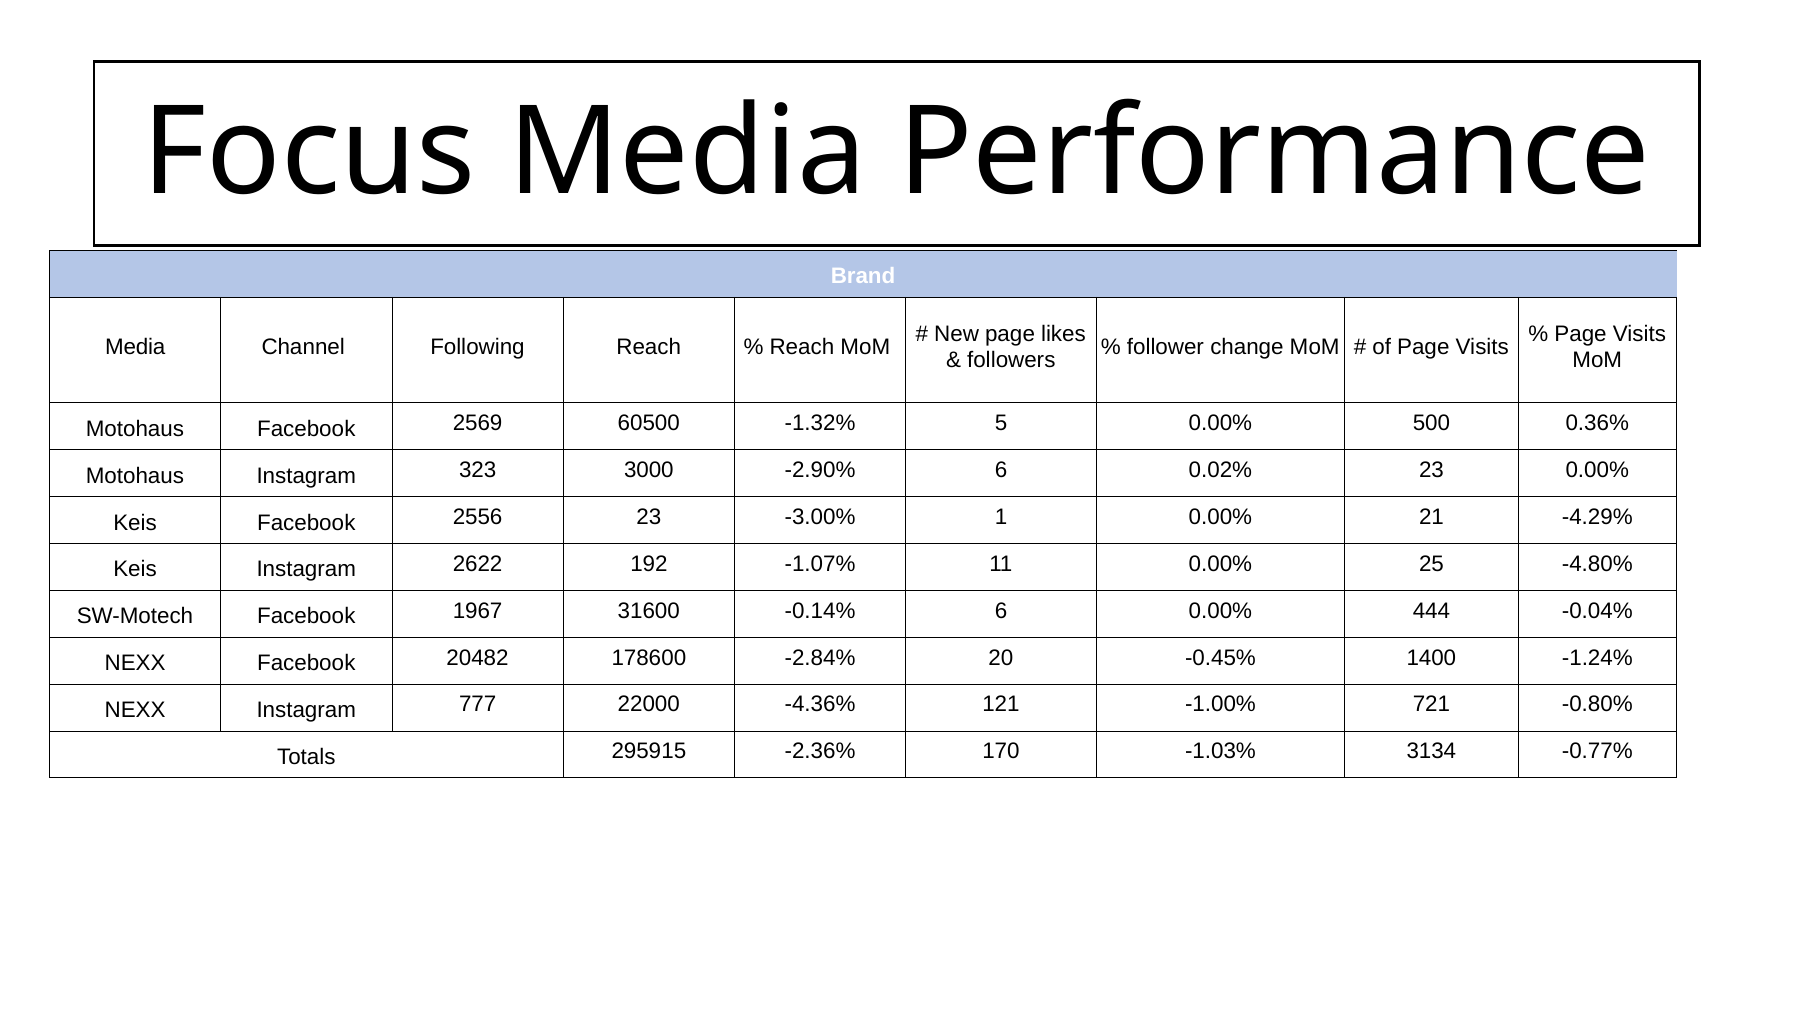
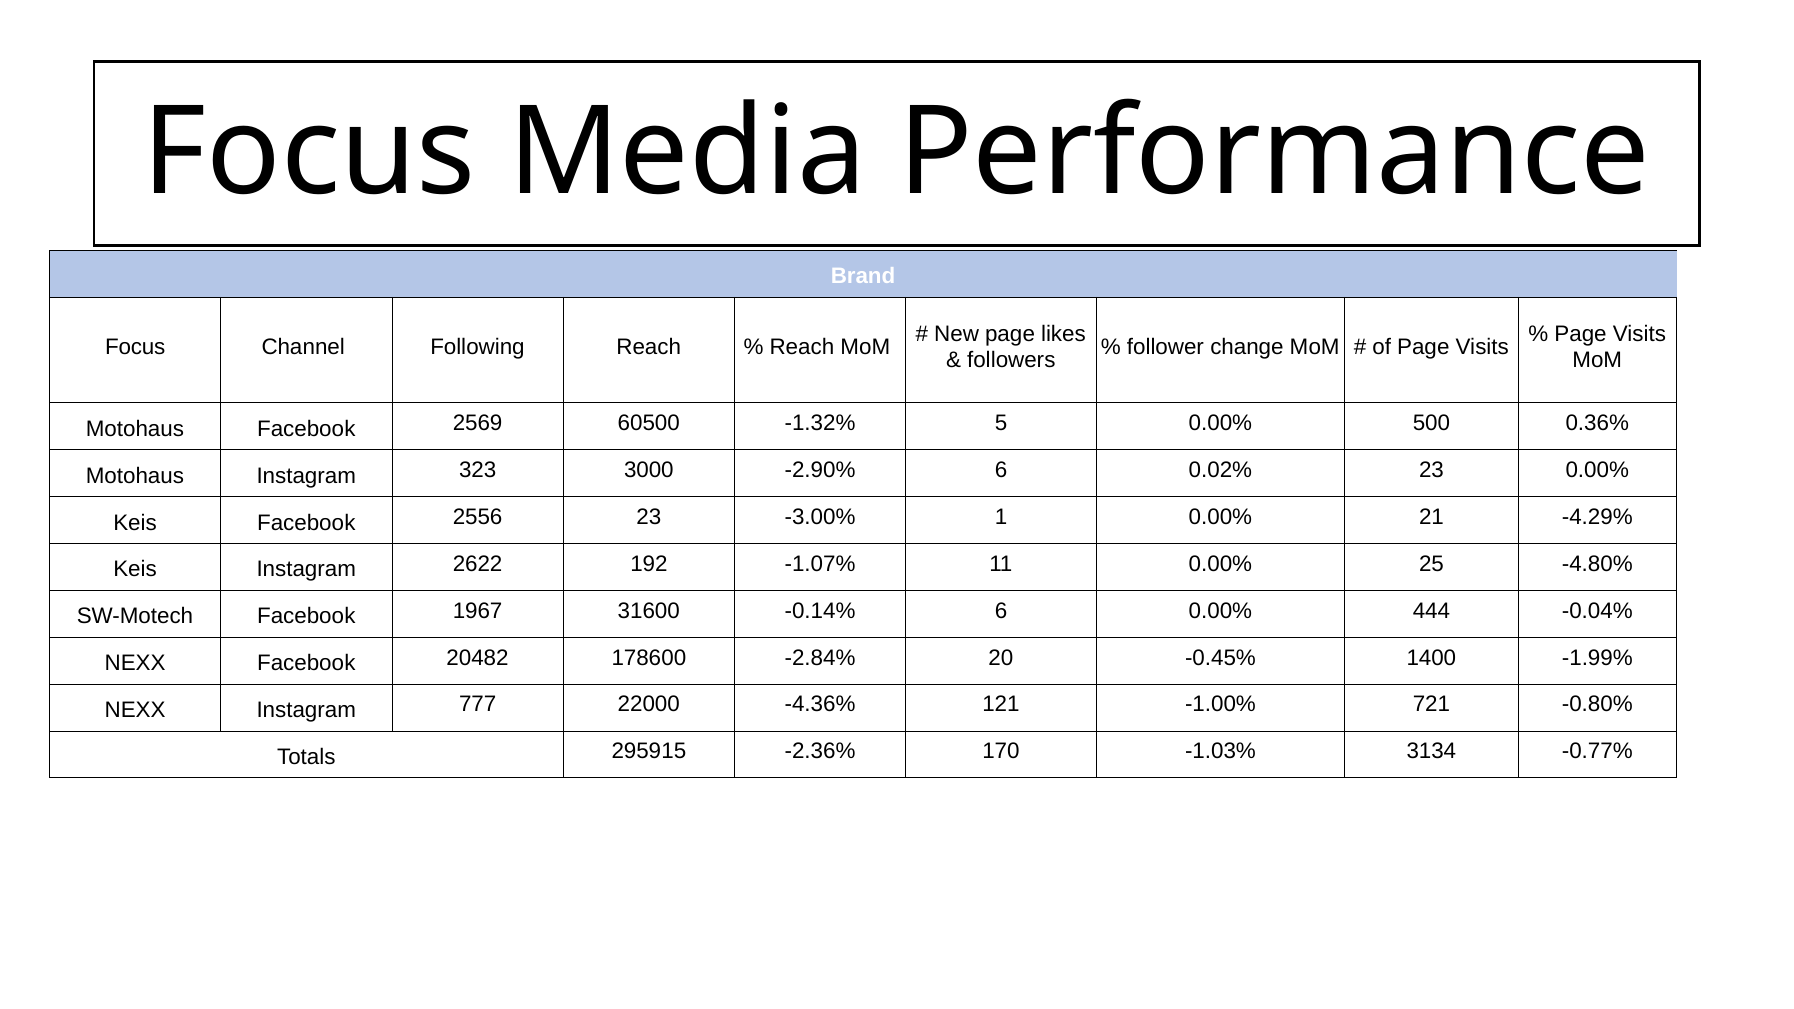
Media: Media -> Focus (135, 347)
-1.24%: -1.24% -> -1.99% (1597, 658)
